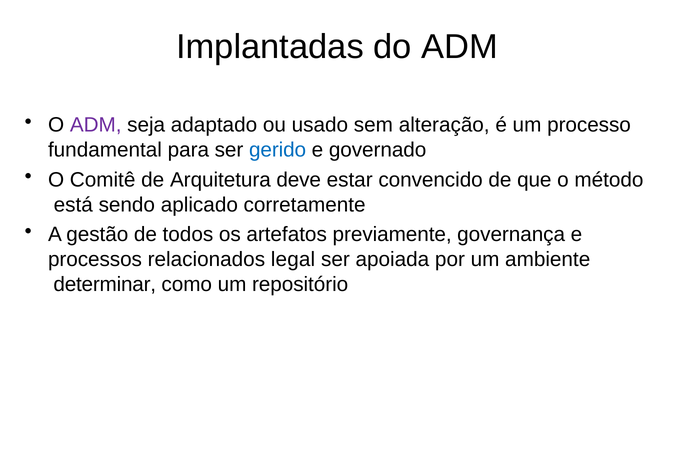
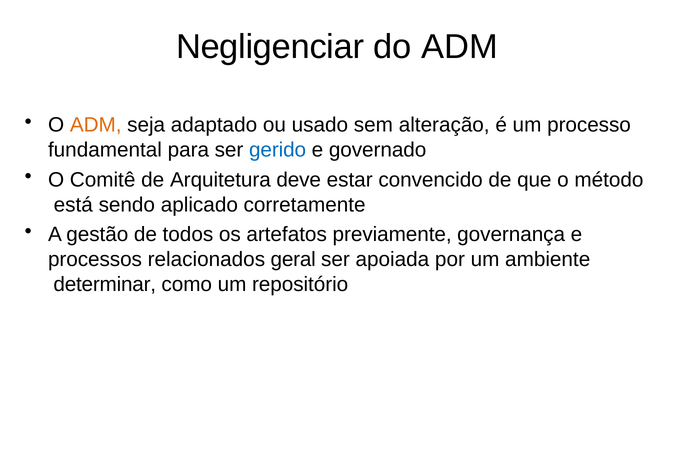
Implantadas: Implantadas -> Negligenciar (270, 47)
ADM colour: purple -> orange (96, 125)
legal: legal -> geral (293, 259)
